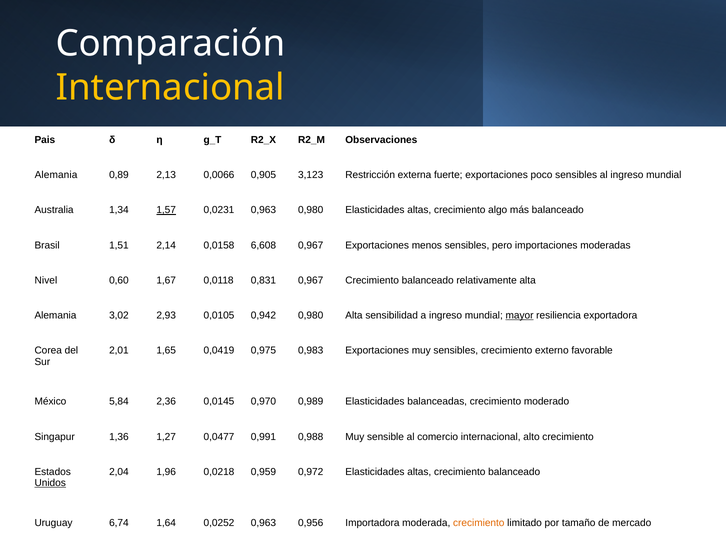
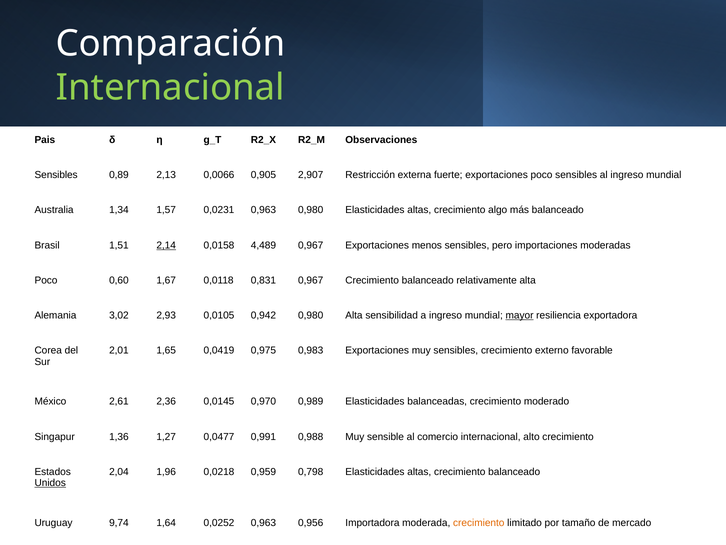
Internacional colour: yellow -> light green (170, 88)
Alemania: Alemania -> Sensibles (56, 175)
3,123: 3,123 -> 2,907 (311, 175)
1,57 underline: present -> none (166, 210)
2,14 underline: none -> present (166, 245)
6,608: 6,608 -> 4,489 (263, 245)
Nivel: Nivel -> Poco (46, 280)
5,84: 5,84 -> 2,61 (119, 401)
0,972: 0,972 -> 0,798 (311, 471)
6,74: 6,74 -> 9,74 (119, 522)
